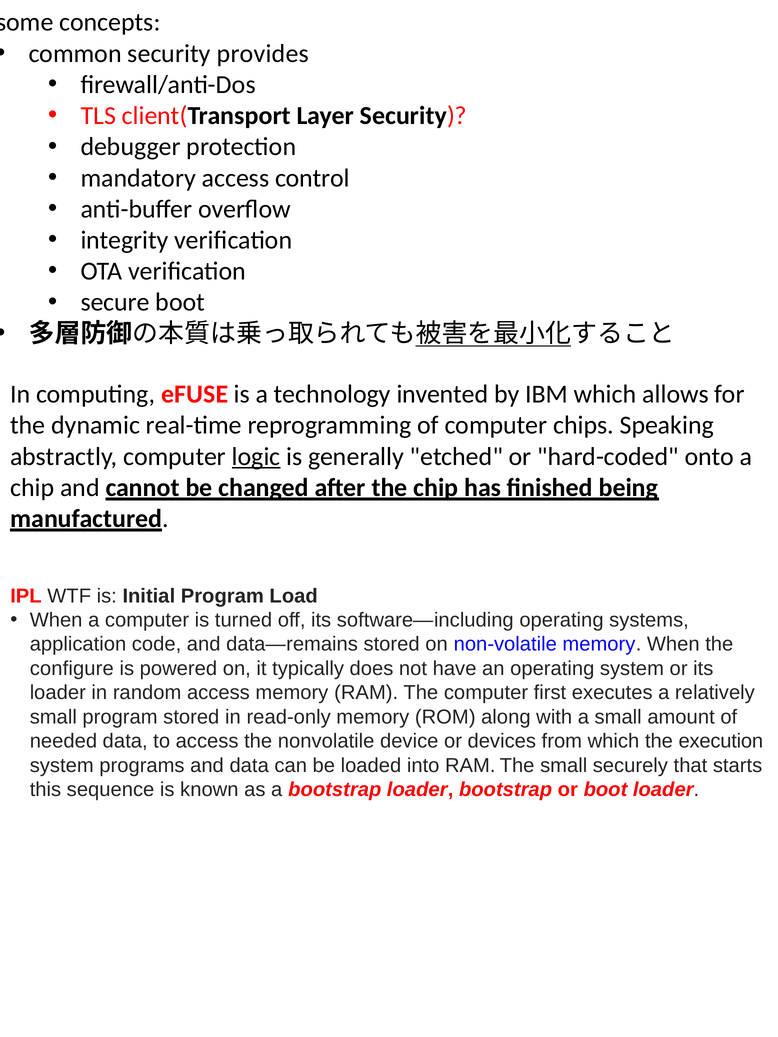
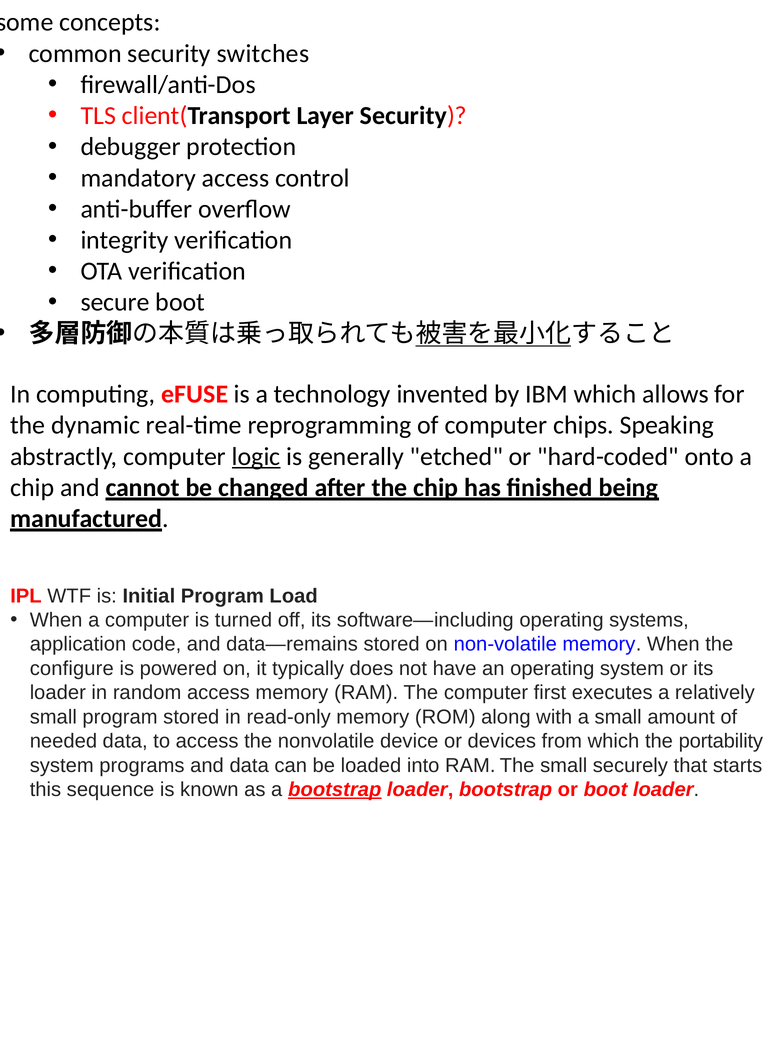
provides: provides -> switches (263, 54)
execution: execution -> portability (721, 741)
bootstrap underline: none -> present (335, 790)
